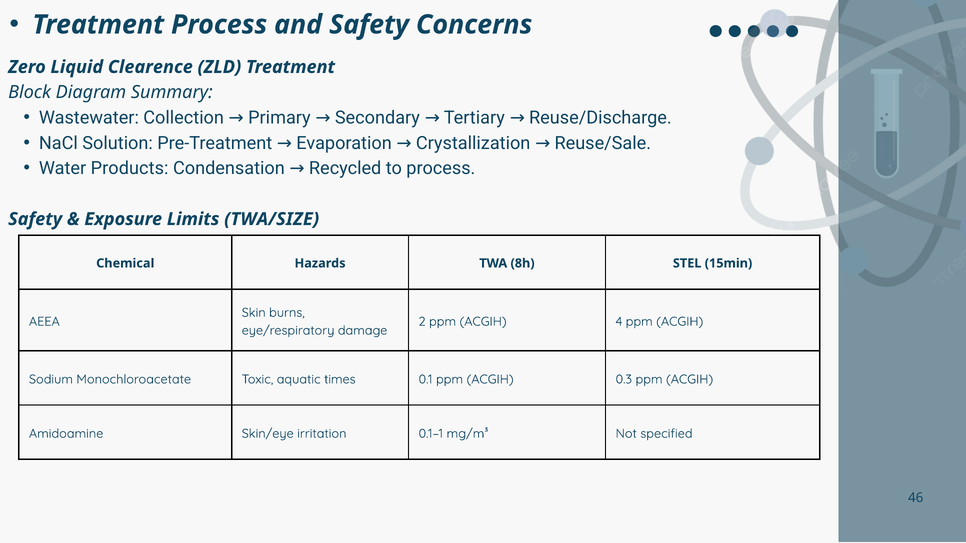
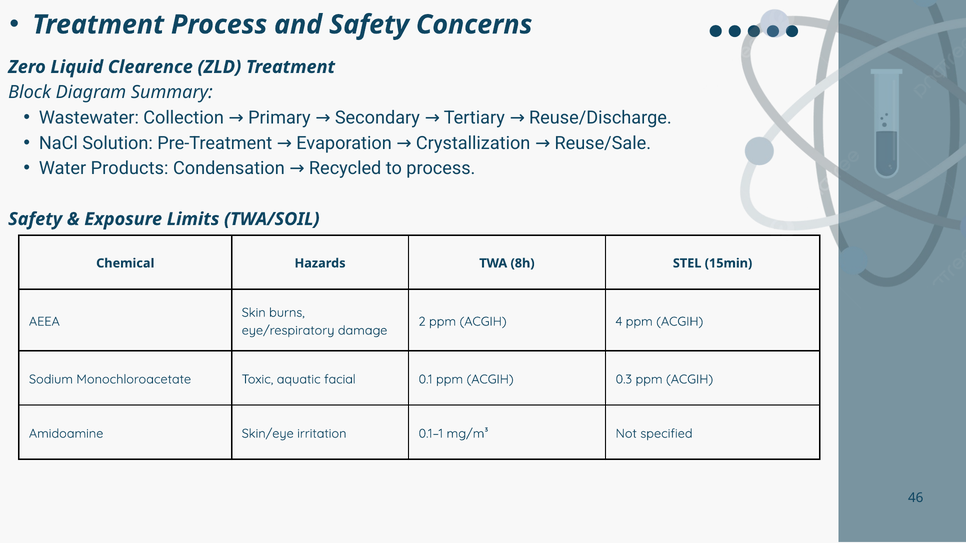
TWA/SIZE: TWA/SIZE -> TWA/SOIL (272, 219)
times: times -> facial (340, 380)
